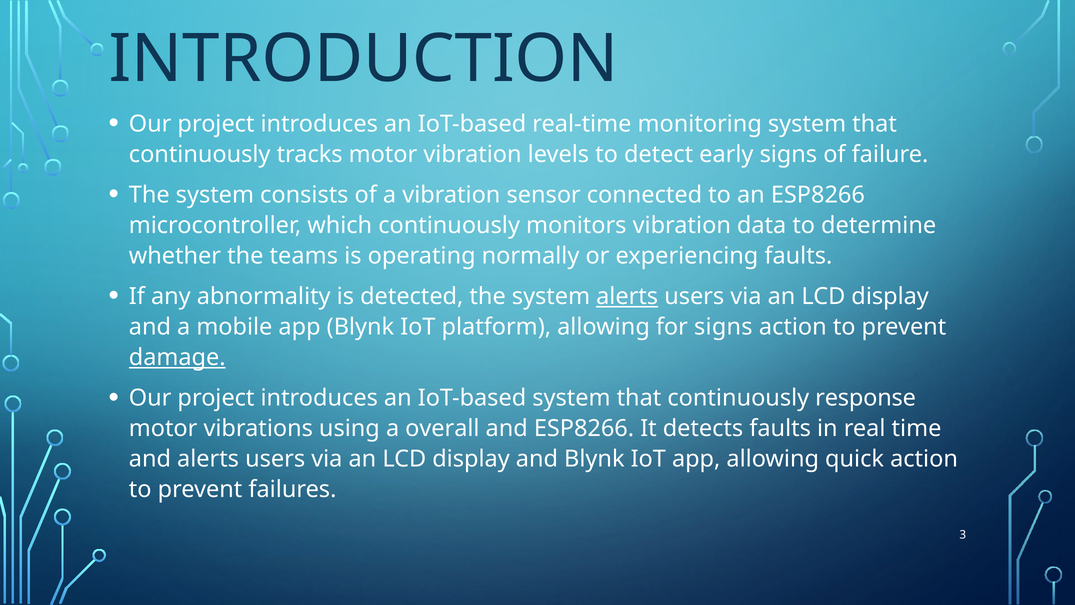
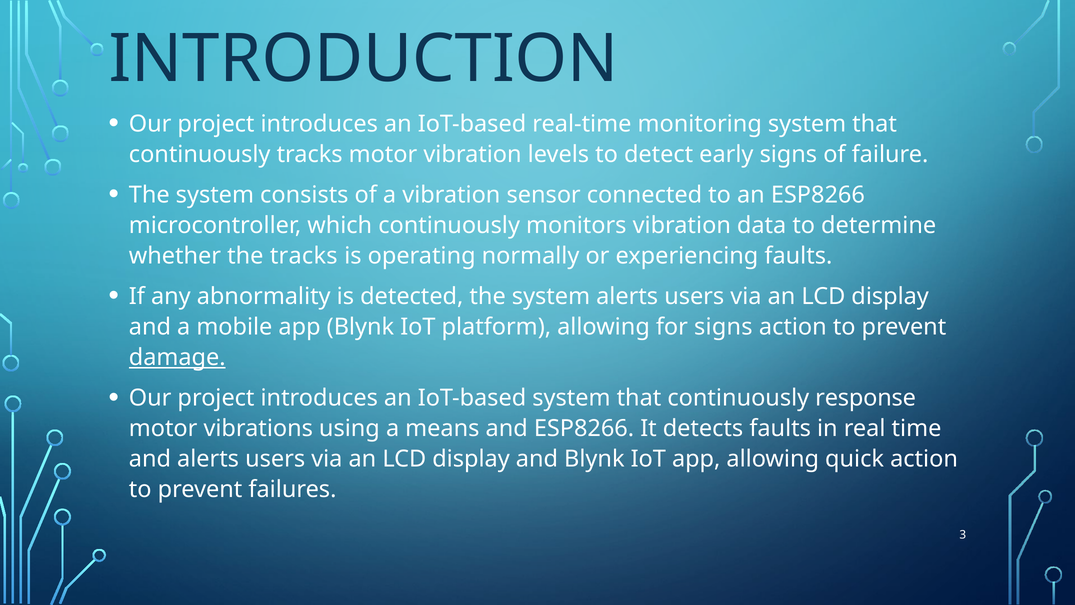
the teams: teams -> tracks (304, 256)
alerts underline: present -> none (627, 296)
overall: overall -> means (442, 428)
